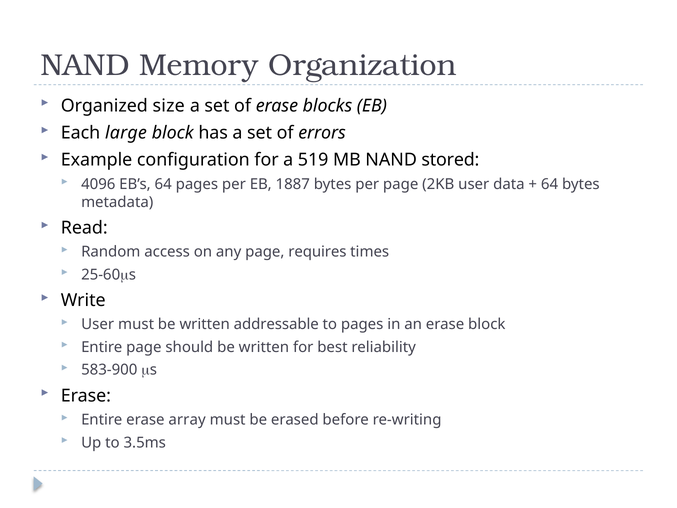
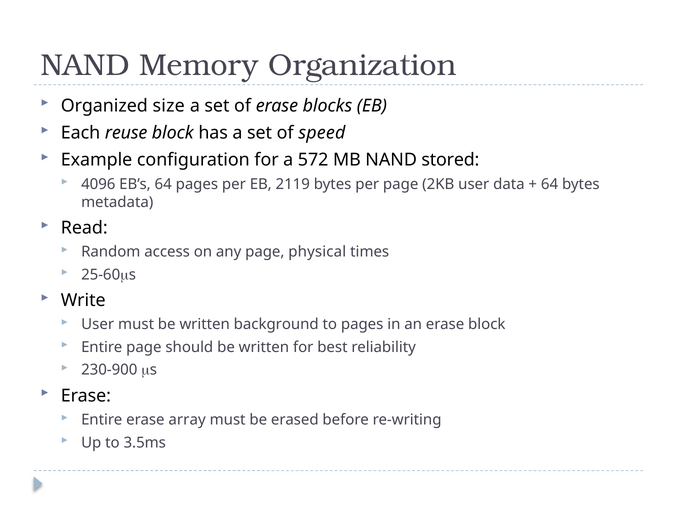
large: large -> reuse (126, 133)
errors: errors -> speed (322, 133)
519: 519 -> 572 (313, 160)
1887: 1887 -> 2119 (293, 184)
requires: requires -> physical (317, 252)
addressable: addressable -> background (276, 324)
583-900: 583-900 -> 230-900 (109, 370)
